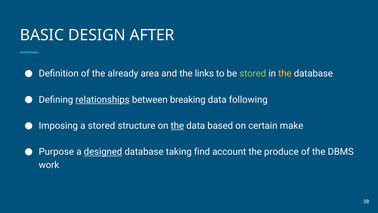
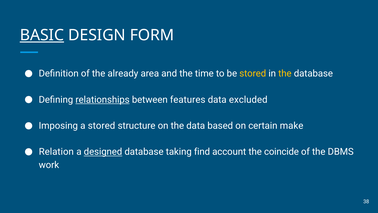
BASIC underline: none -> present (42, 35)
AFTER: AFTER -> FORM (152, 35)
links: links -> time (204, 73)
stored colour: light green -> yellow (253, 73)
breaking: breaking -> features (188, 99)
following: following -> excluded (248, 99)
the underline: present -> none (177, 126)
Purpose: Purpose -> Relation (56, 152)
produce: produce -> coincide (281, 152)
